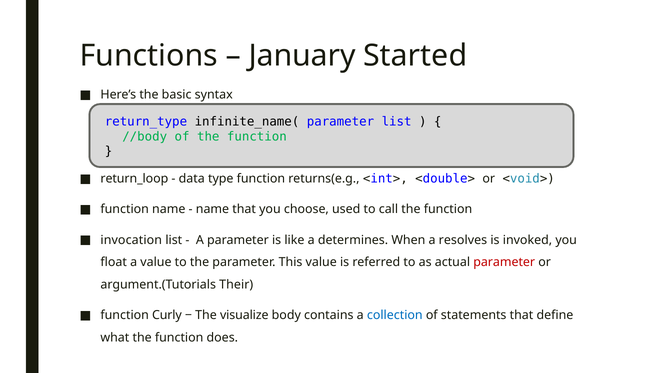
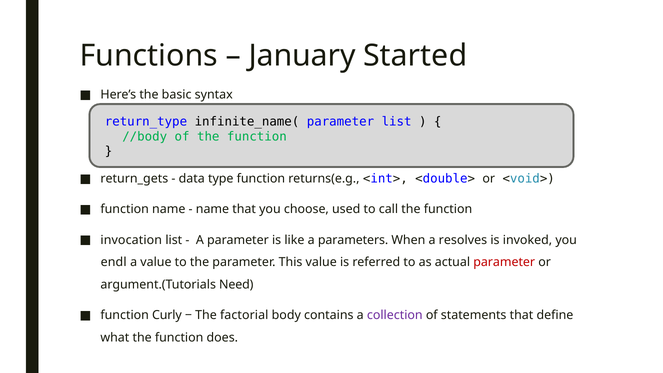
return_loop: return_loop -> return_gets (134, 179)
determines: determines -> parameters (353, 240)
float: float -> endl (114, 262)
Their: Their -> Need (236, 285)
visualize: visualize -> factorial (244, 315)
collection colour: blue -> purple (395, 315)
